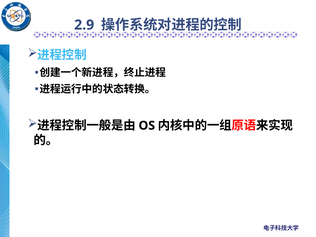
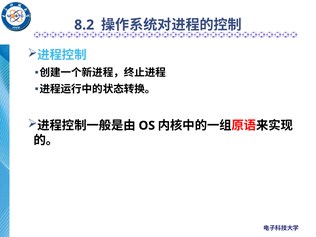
2.9: 2.9 -> 8.2 (84, 25)
